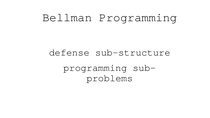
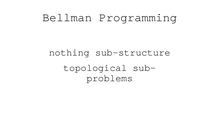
defense: defense -> nothing (69, 52)
programming: programming -> topological (95, 68)
